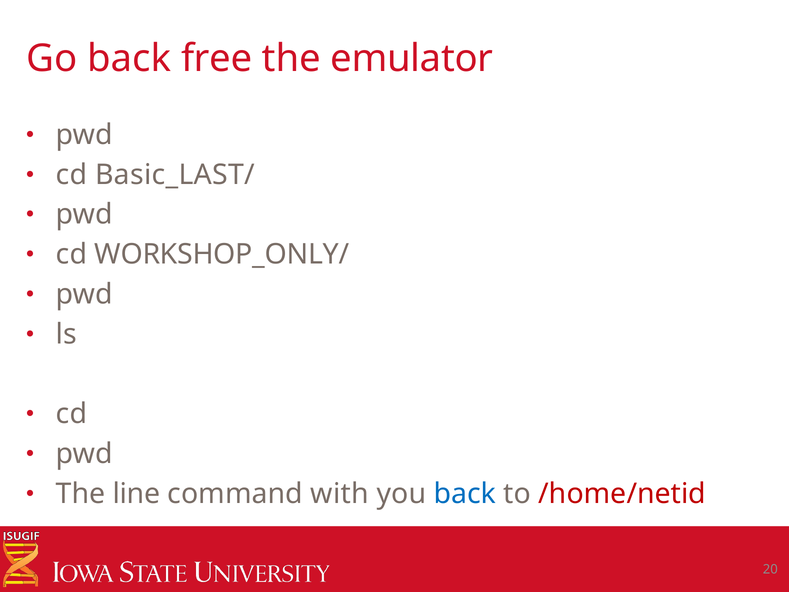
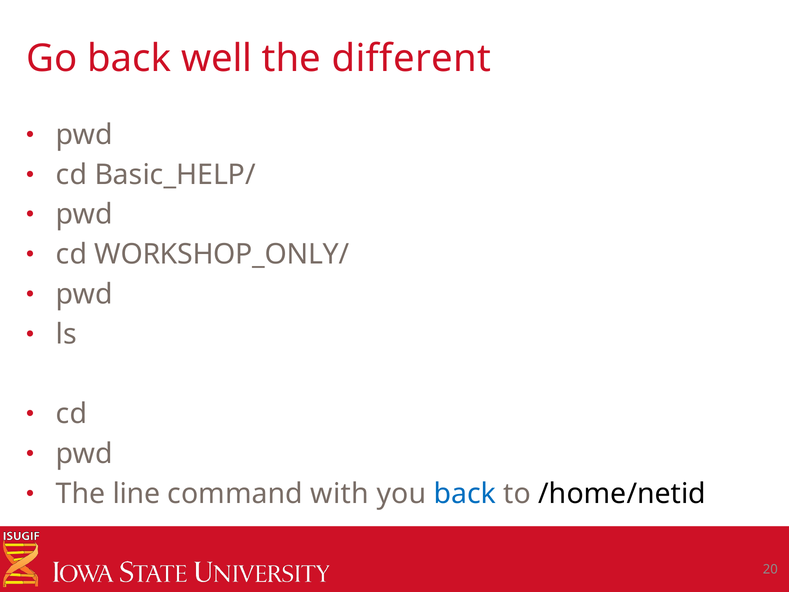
free: free -> well (217, 59)
emulator: emulator -> different (411, 59)
Basic_LAST/: Basic_LAST/ -> Basic_HELP/ (175, 175)
/home/netid colour: red -> black (622, 493)
